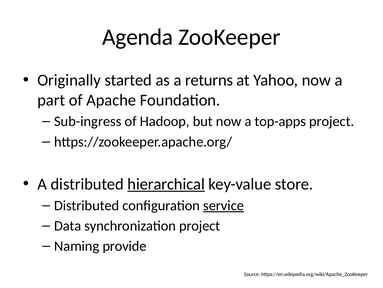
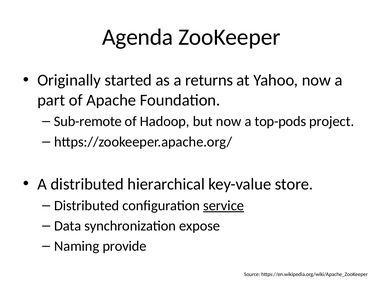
Sub-ingress: Sub-ingress -> Sub-remote (88, 121)
top-apps: top-apps -> top-pods (280, 121)
hierarchical underline: present -> none (166, 184)
synchronization project: project -> expose (200, 225)
